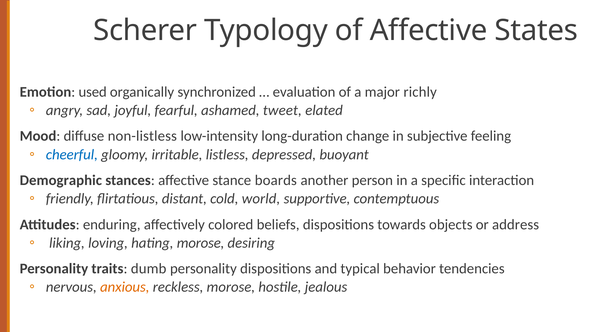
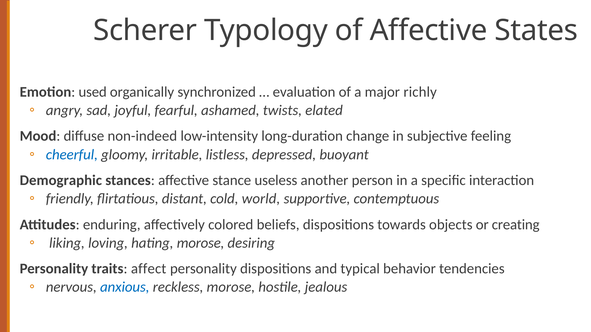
tweet: tweet -> twists (282, 110)
non-listless: non-listless -> non-indeed (142, 136)
boards: boards -> useless (276, 181)
address: address -> creating (516, 225)
dumb: dumb -> affect (149, 269)
anxious colour: orange -> blue (125, 287)
